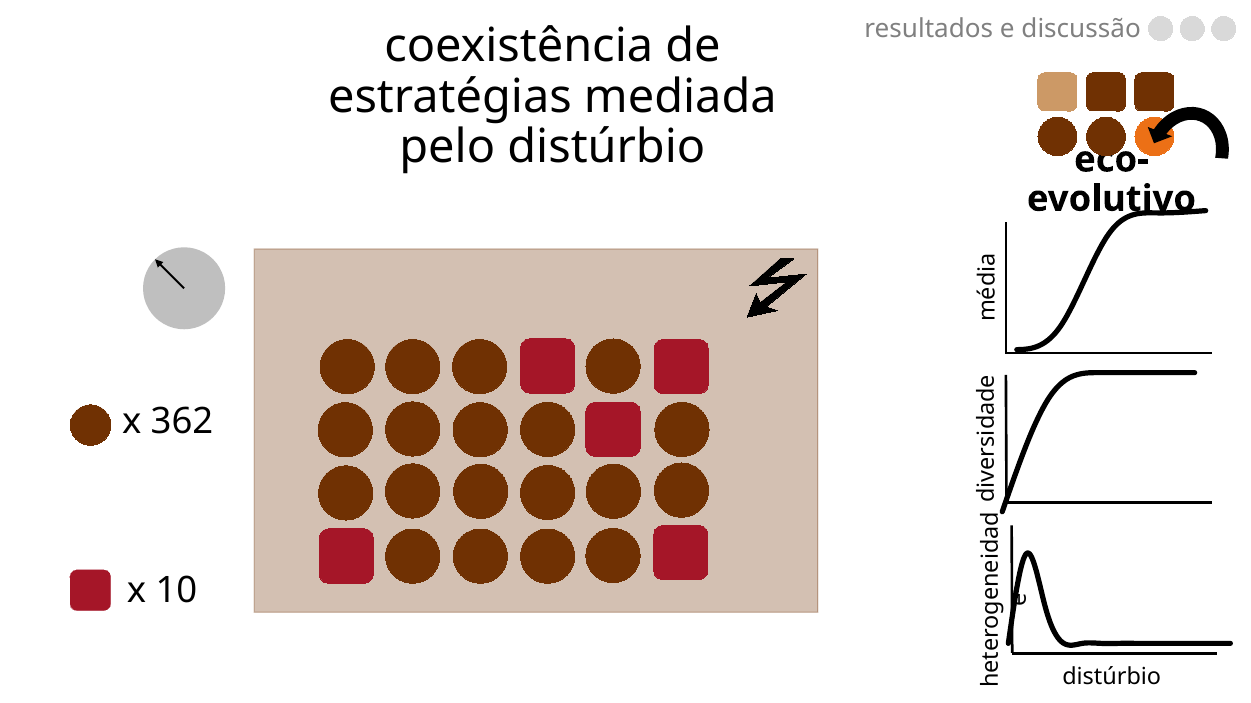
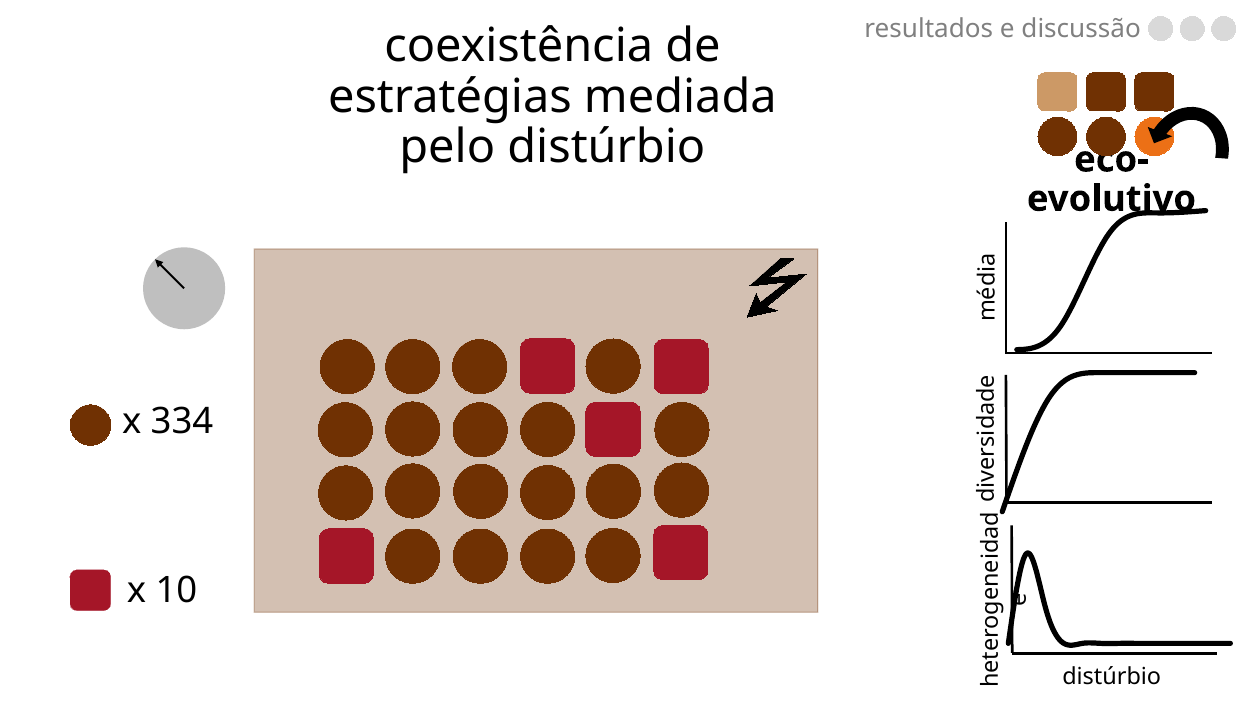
362: 362 -> 334 (182, 422)
